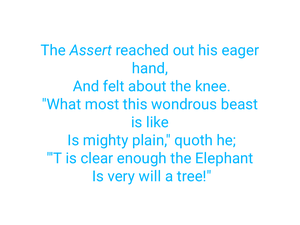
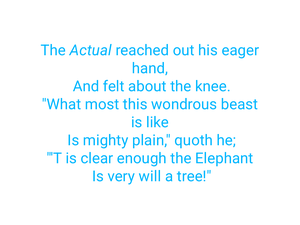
Assert: Assert -> Actual (91, 51)
